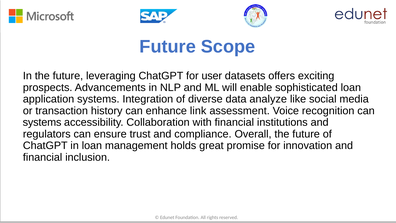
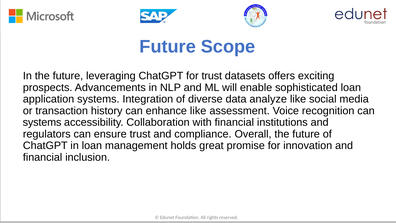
for user: user -> trust (212, 76)
enhance link: link -> like (198, 111)
